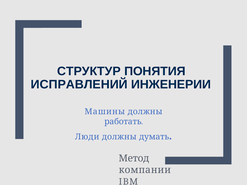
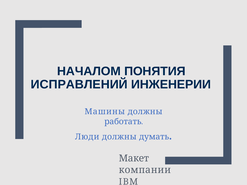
СТРУКТУР: СТРУКТУР -> НАЧАЛОМ (89, 71)
Метод: Метод -> Макет (134, 159)
